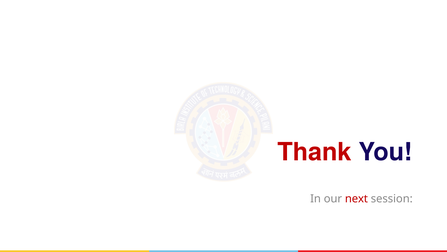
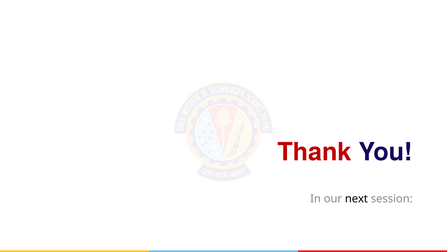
next colour: red -> black (356, 198)
